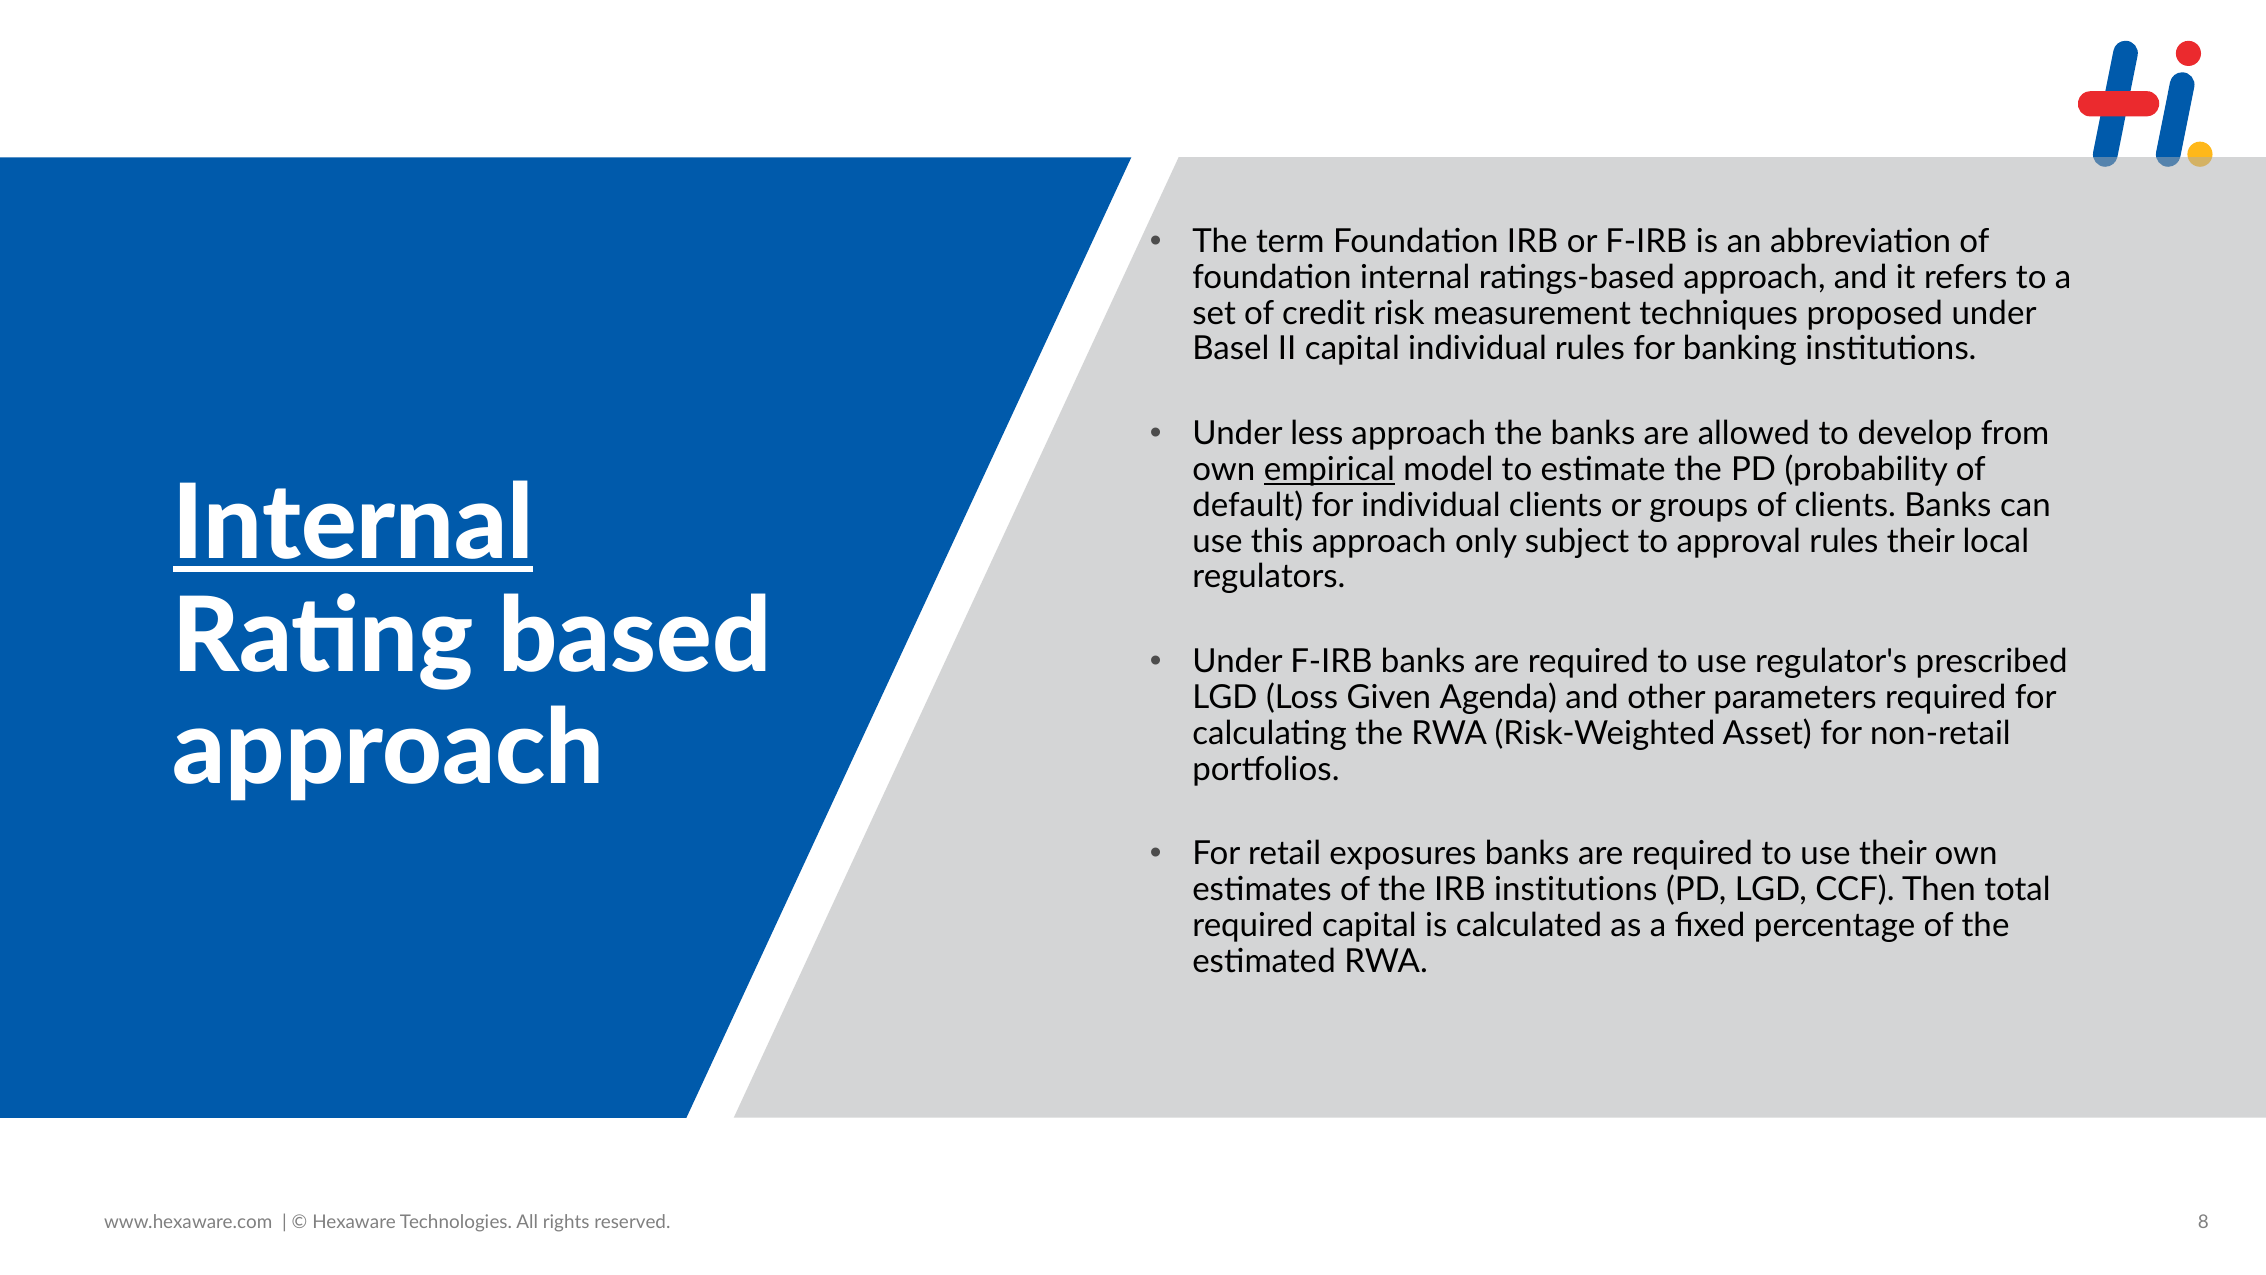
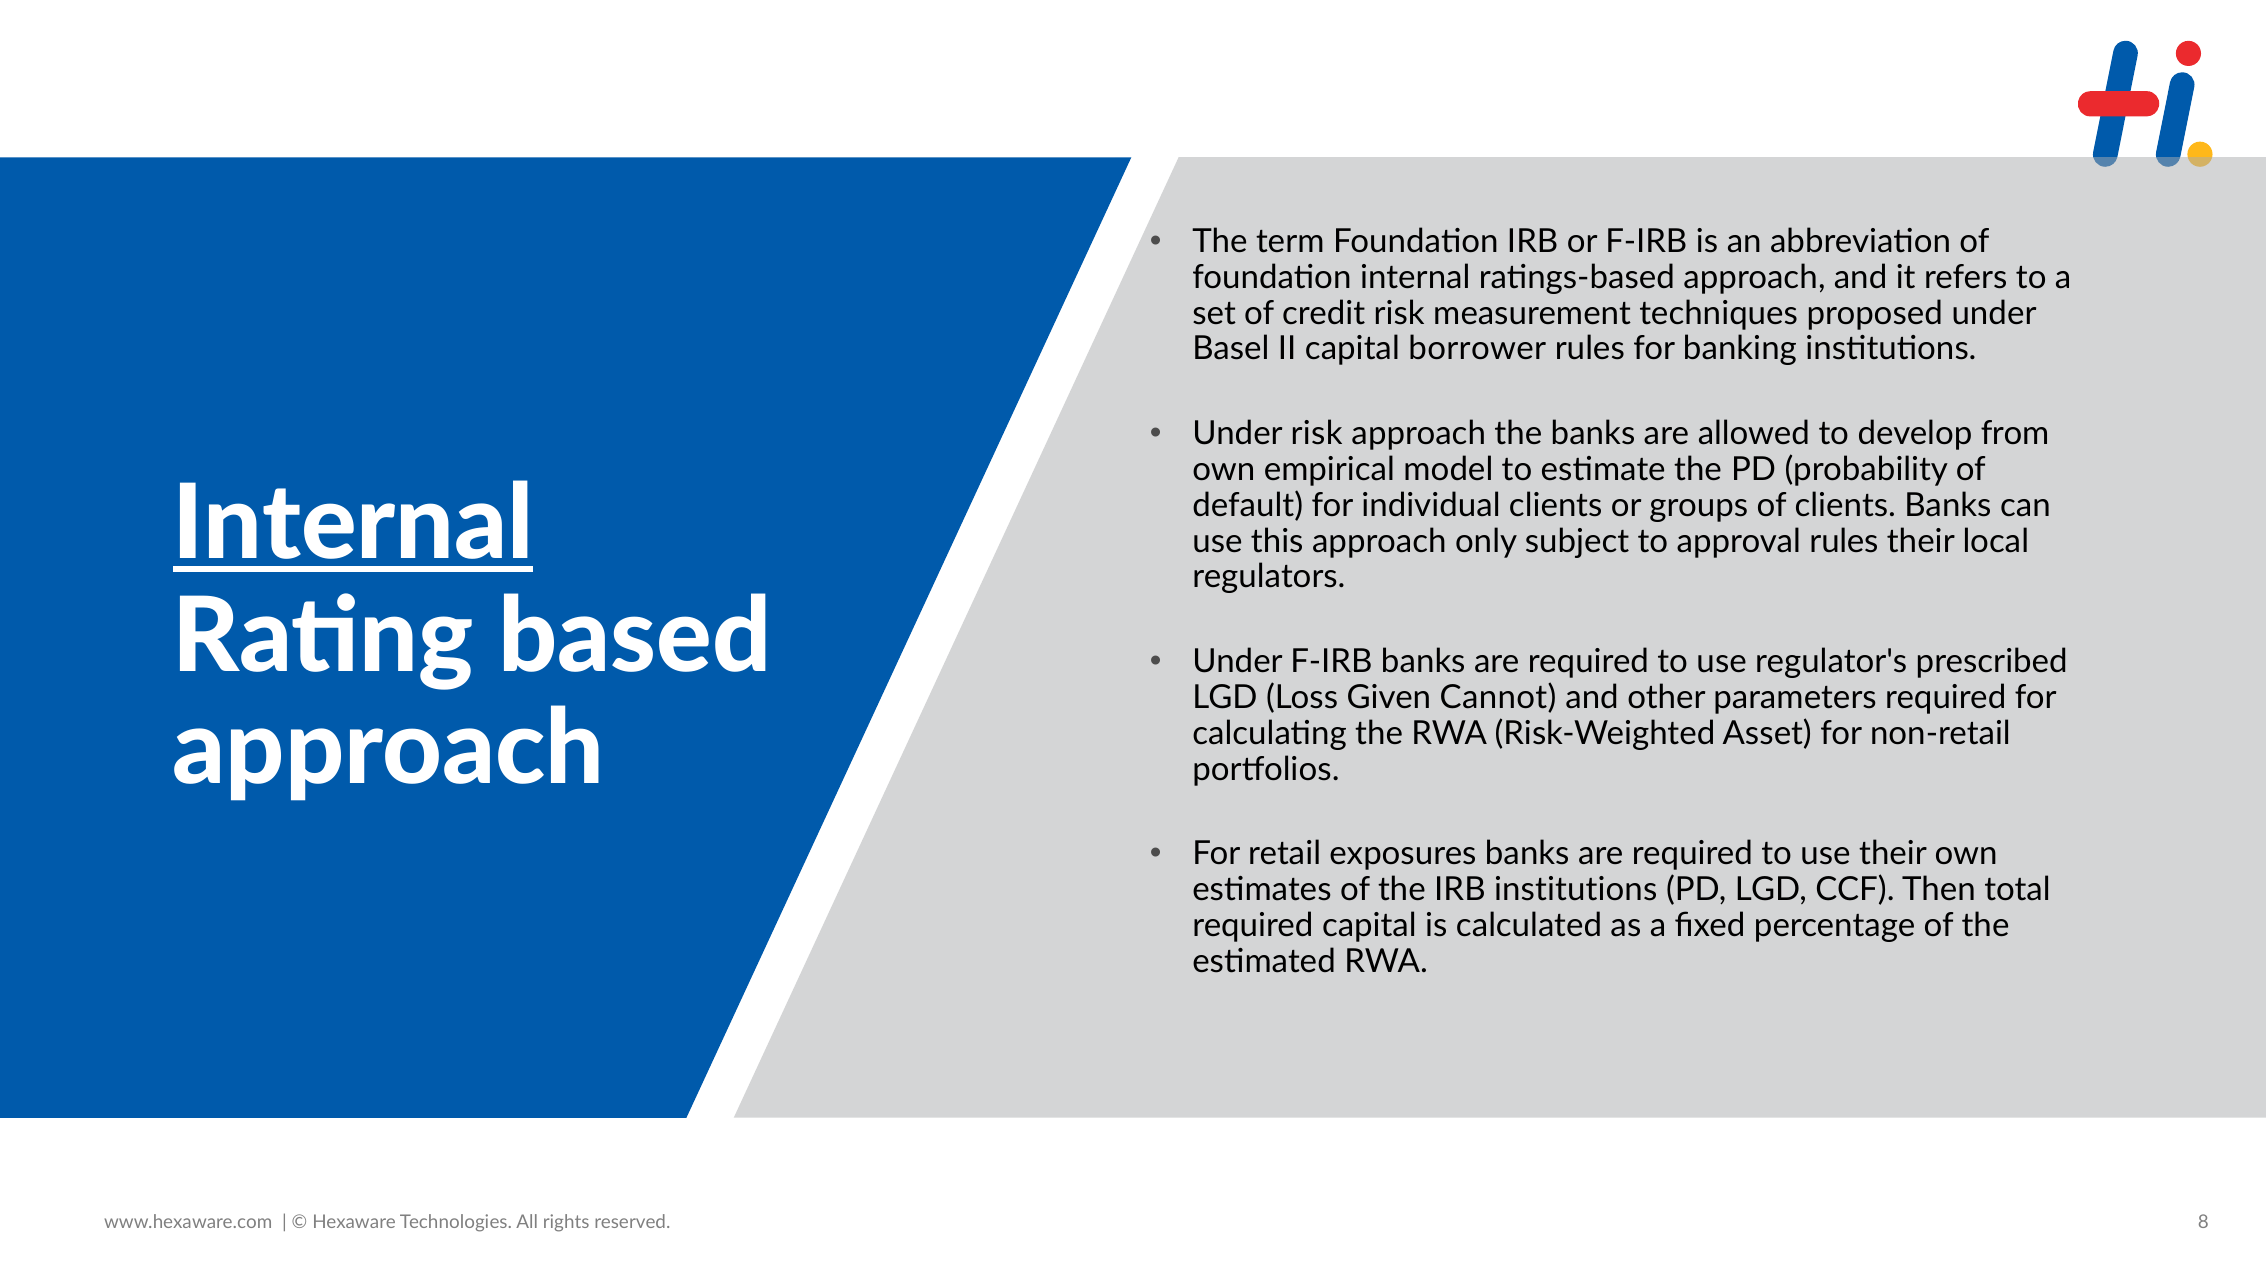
capital individual: individual -> borrower (1477, 349)
Under less: less -> risk (1317, 434)
empirical underline: present -> none (1329, 469)
Agenda: Agenda -> Cannot (1498, 697)
